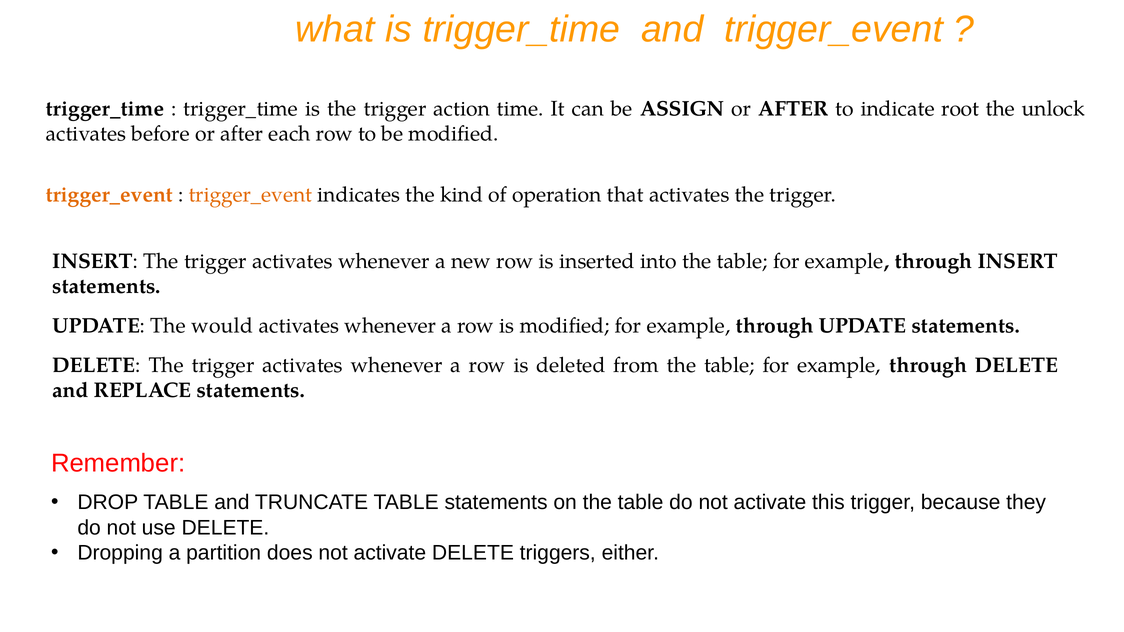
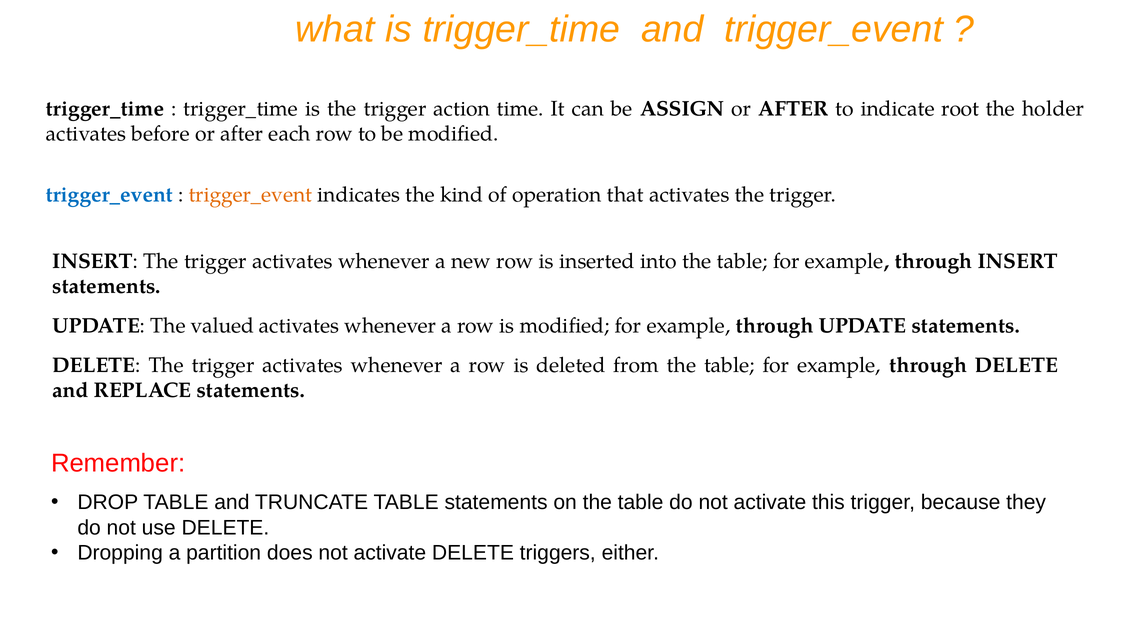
unlock: unlock -> holder (1053, 109)
trigger_event colour: orange -> blue (109, 195)
would: would -> valued (222, 326)
